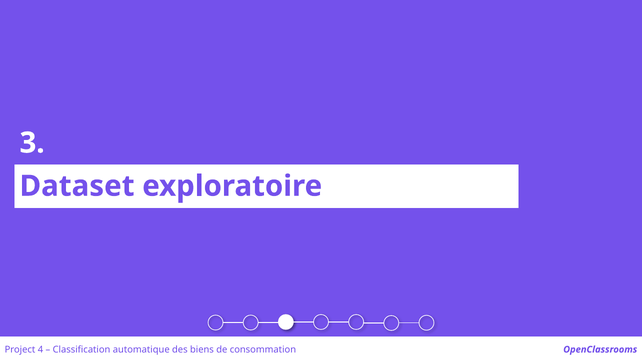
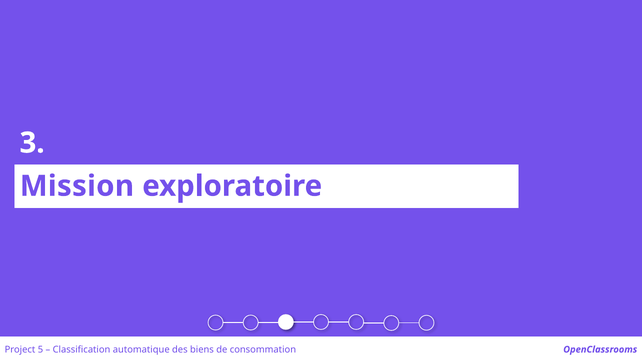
Dataset: Dataset -> Mission (77, 186)
4: 4 -> 5 (40, 350)
